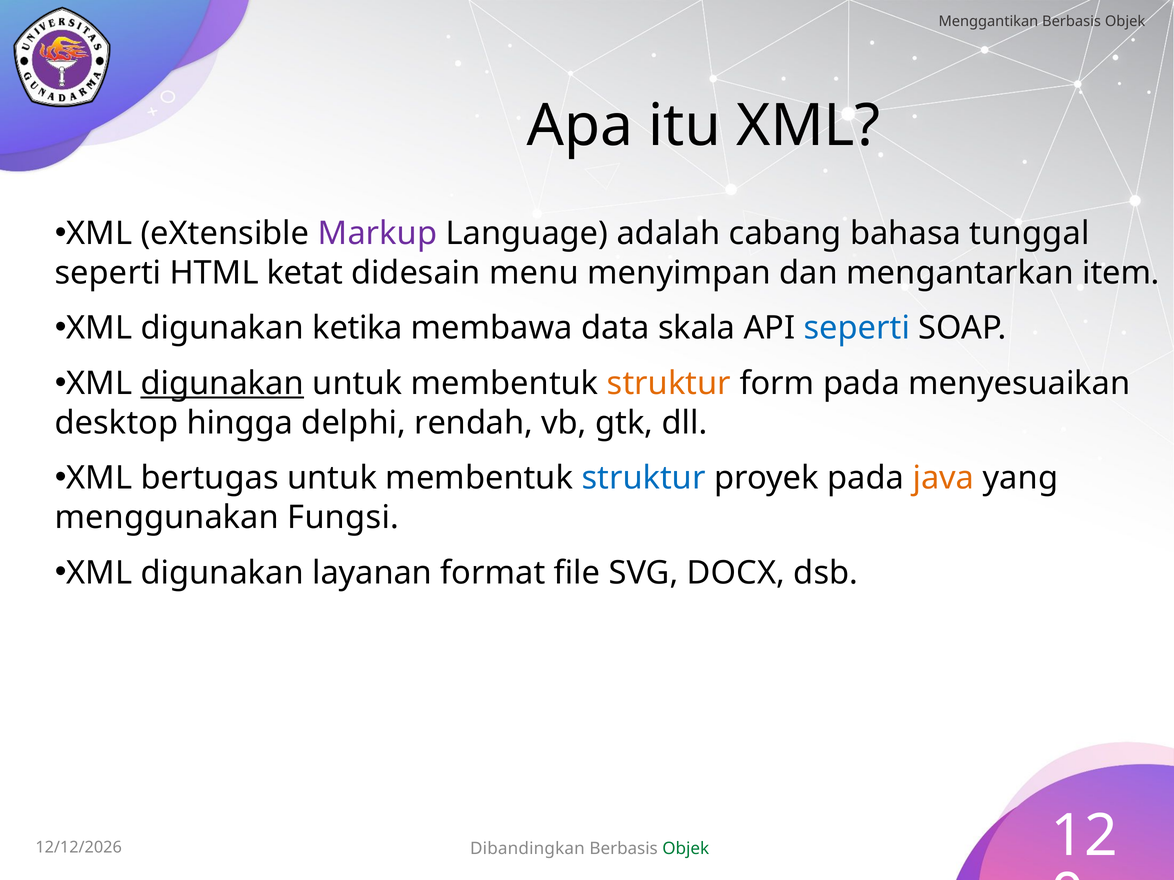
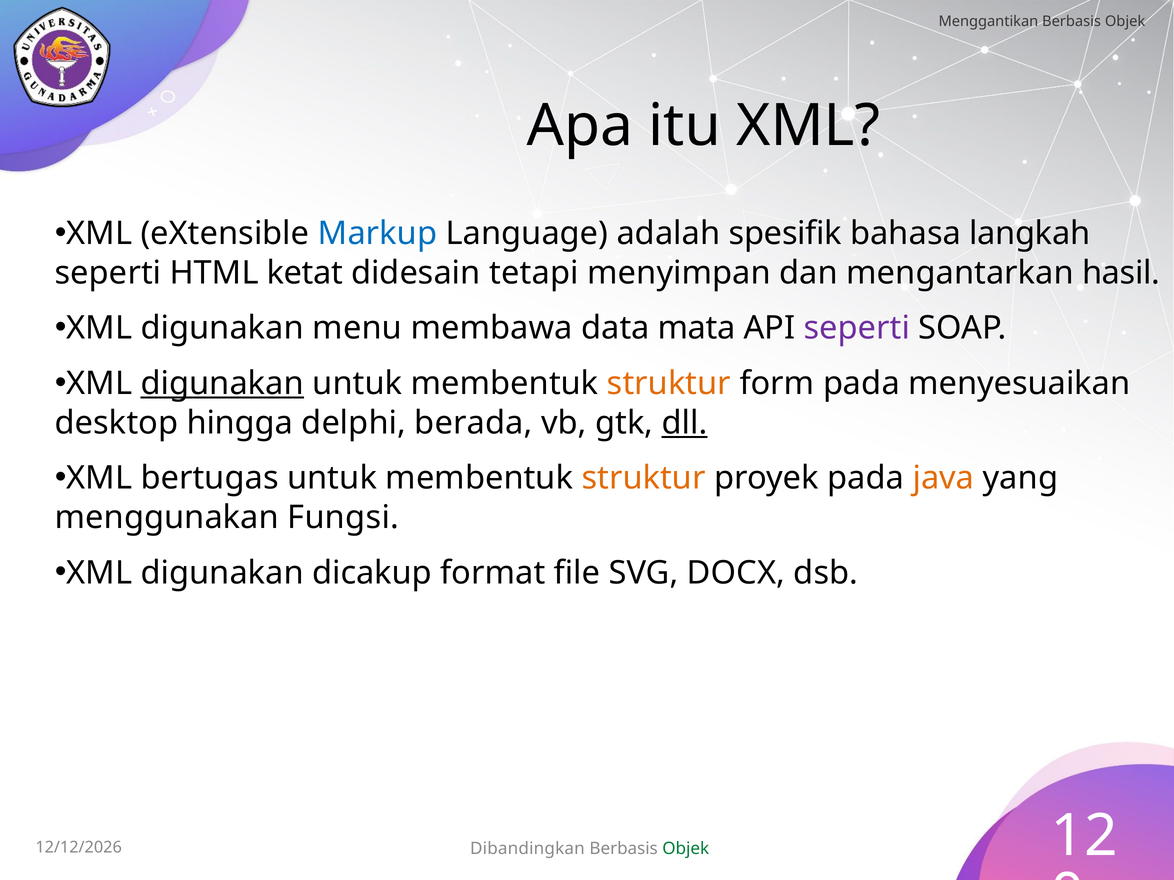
Markup colour: purple -> blue (377, 234)
cabang: cabang -> spesifik (785, 234)
tunggal: tunggal -> langkah (1030, 234)
menu: menu -> tetapi (534, 273)
item: item -> hasil (1121, 273)
ketika: ketika -> menu (357, 328)
skala: skala -> mata (697, 328)
seperti colour: blue -> purple (857, 328)
rendah: rendah -> berada (473, 423)
dll underline: none -> present (685, 423)
struktur colour: blue -> orange (644, 478)
layanan: layanan -> dicakup (372, 573)
